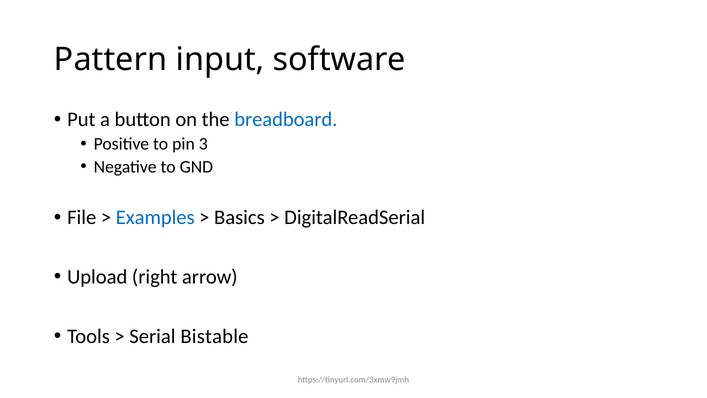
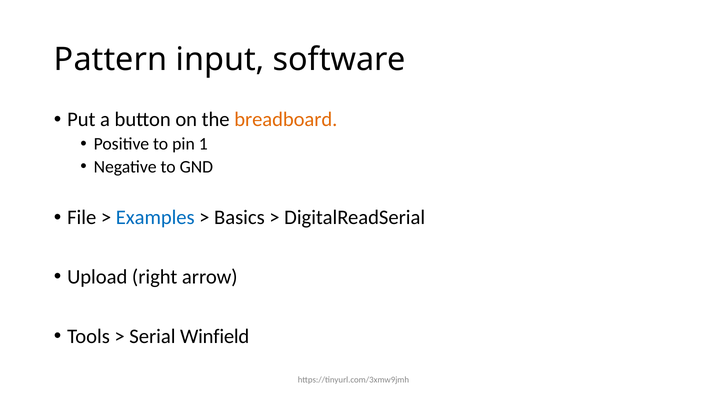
breadboard colour: blue -> orange (286, 120)
3: 3 -> 1 (203, 144)
Bistable: Bistable -> Winfield (215, 336)
